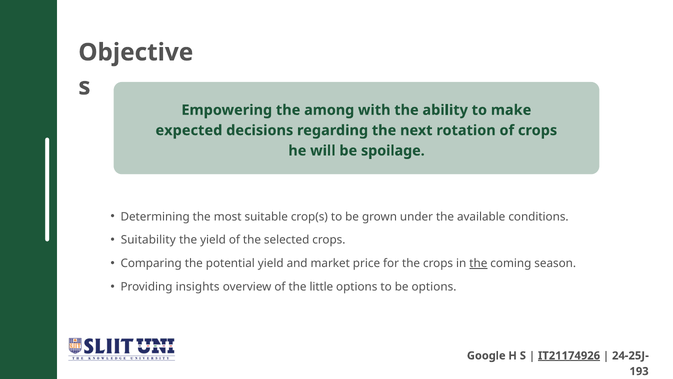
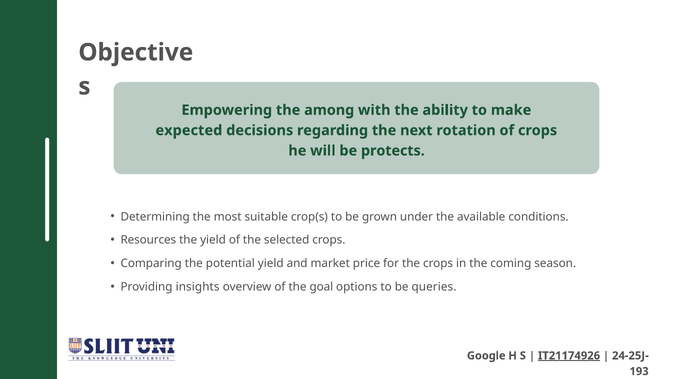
spoilage: spoilage -> protects (393, 151)
Suitability: Suitability -> Resources (148, 240)
the underline: present -> none (478, 263)
little: little -> goal (321, 287)
be options: options -> queries (434, 287)
